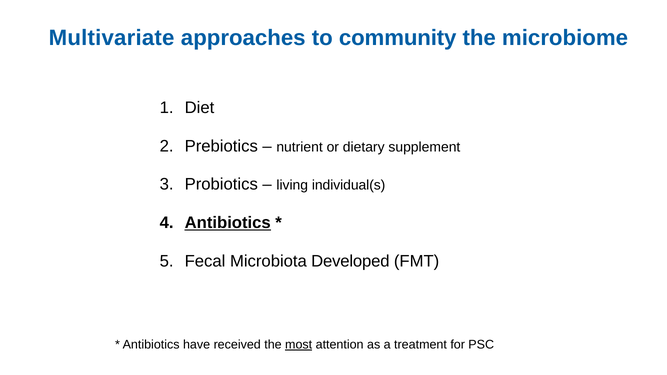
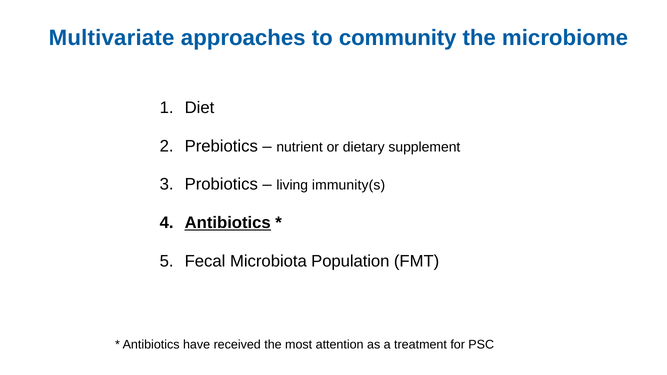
individual(s: individual(s -> immunity(s (349, 185)
Developed: Developed -> Population (350, 261)
most underline: present -> none (299, 345)
